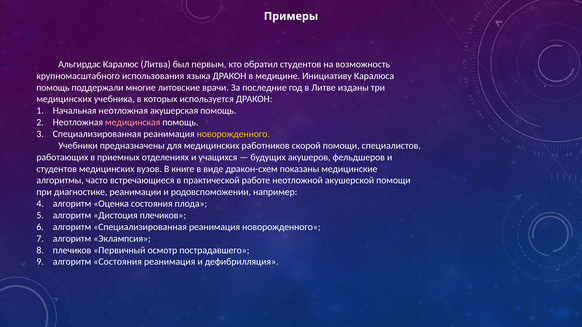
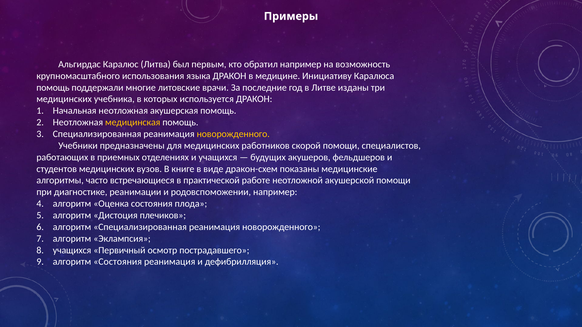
обратил студентов: студентов -> например (301, 64)
медицинская colour: pink -> yellow (133, 122)
плечиков: плечиков -> учащихся (72, 250)
